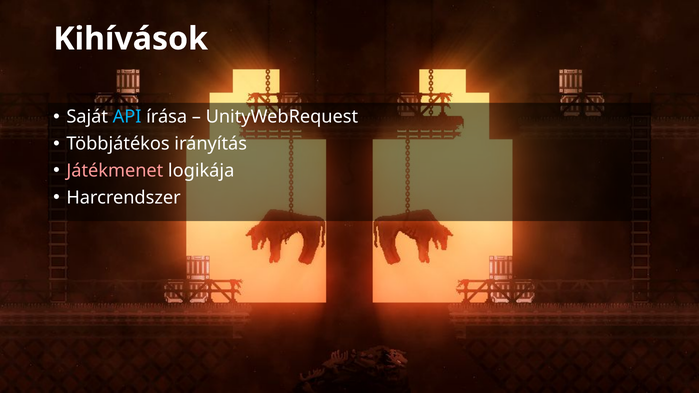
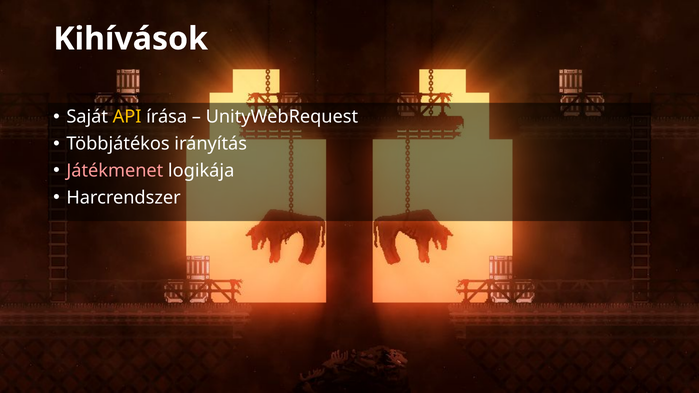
API colour: light blue -> yellow (127, 117)
